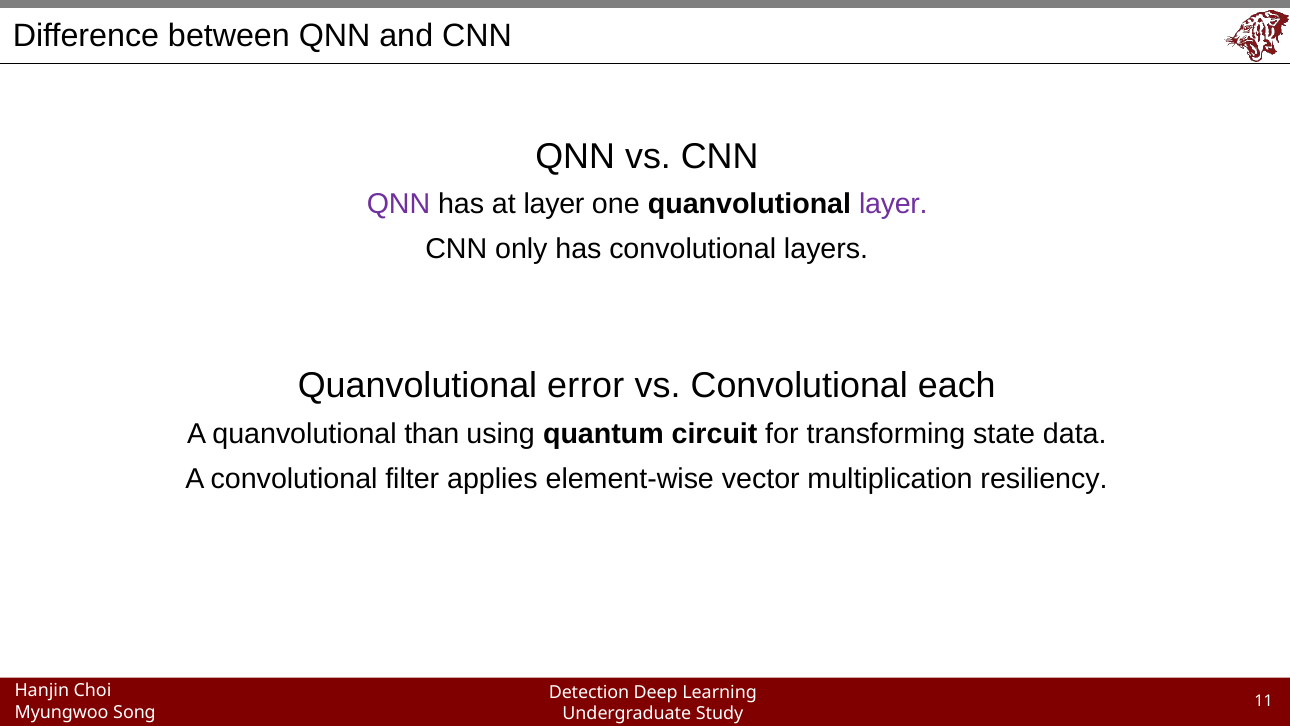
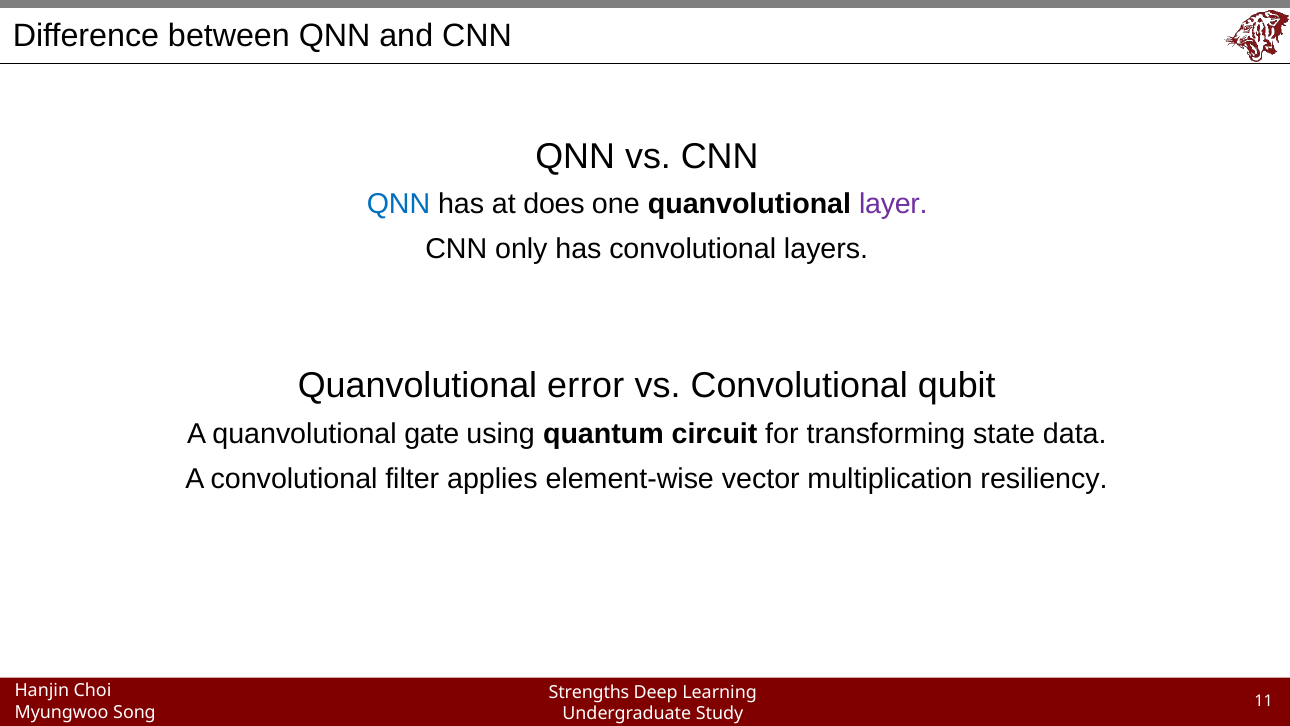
QNN colour: purple -> blue (399, 204)
at layer: layer -> does (554, 204)
each: each -> qubit (957, 386)
than: than -> gate (432, 434)
Detection: Detection -> Strengths (589, 692)
